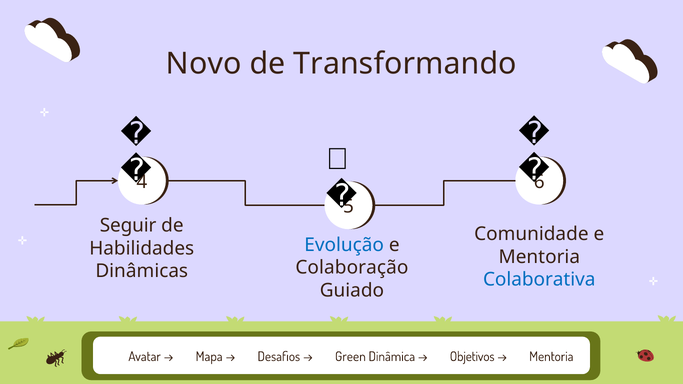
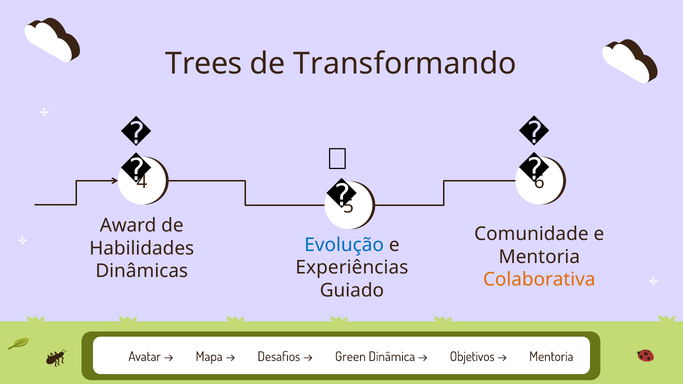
Novo: Novo -> Trees (204, 64)
Seguir: Seguir -> Award (128, 226)
Colaboração: Colaboração -> Experiências (352, 268)
Colaborativa colour: blue -> orange (539, 280)
